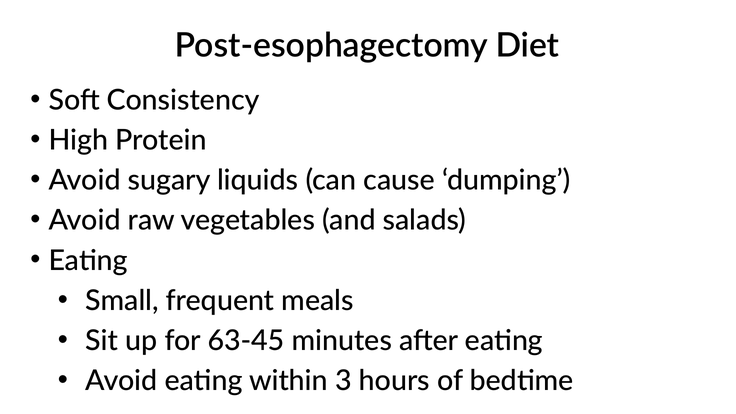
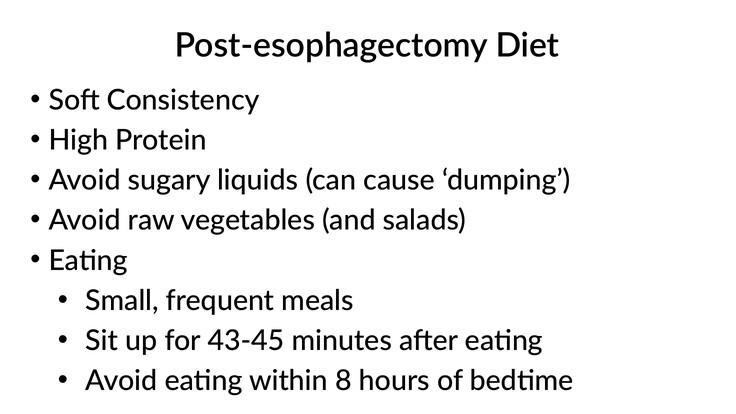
63-45: 63-45 -> 43-45 (246, 341)
3: 3 -> 8 (343, 381)
